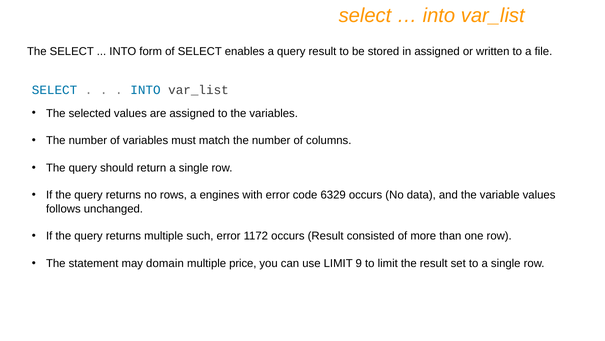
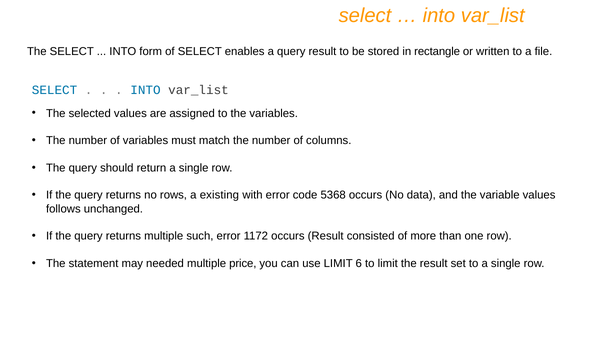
in assigned: assigned -> rectangle (437, 51)
engines: engines -> existing (219, 195)
6329: 6329 -> 5368 (333, 195)
domain: domain -> needed (165, 263)
9: 9 -> 6 (359, 263)
